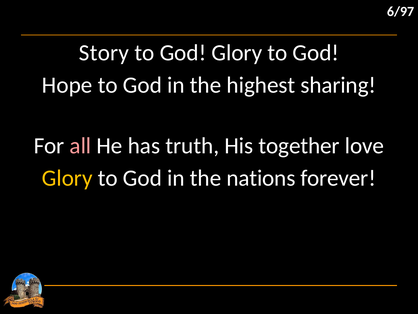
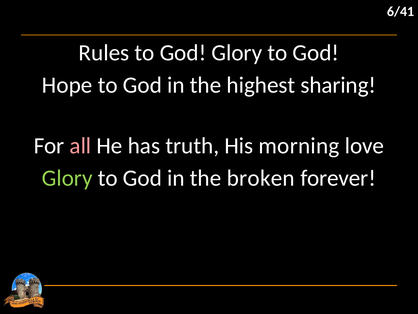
6/97: 6/97 -> 6/41 (401, 11)
Story: Story -> Rules (104, 53)
together: together -> morning (299, 145)
Glory colour: yellow -> light green (67, 178)
nations: nations -> broken (261, 178)
